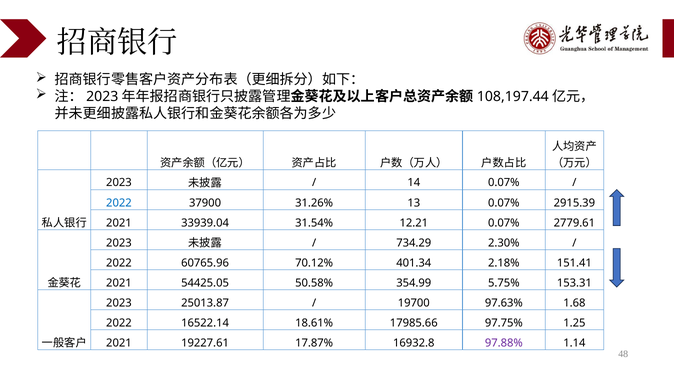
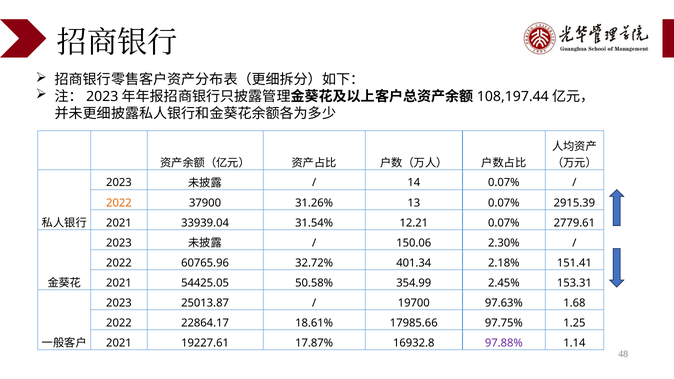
2022 colour: blue -> orange (119, 203)
734.29: 734.29 -> 150.06 (414, 243)
70.12%: 70.12% -> 32.72% (314, 263)
5.75%: 5.75% -> 2.45% (504, 283)
16522.14: 16522.14 -> 22864.17 (205, 323)
